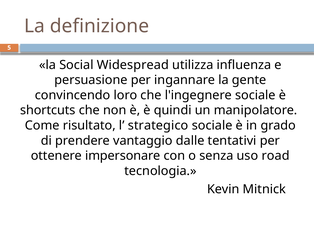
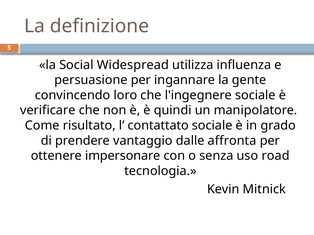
shortcuts: shortcuts -> verificare (48, 111)
strategico: strategico -> contattato (158, 126)
tentativi: tentativi -> affronta (232, 141)
